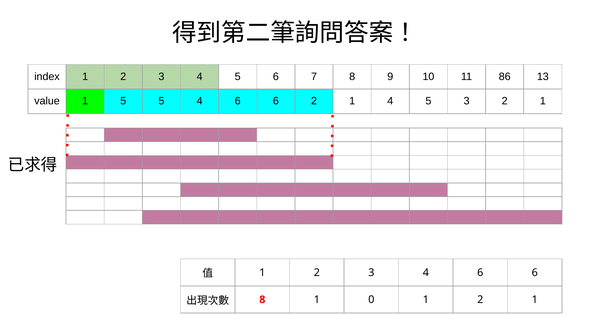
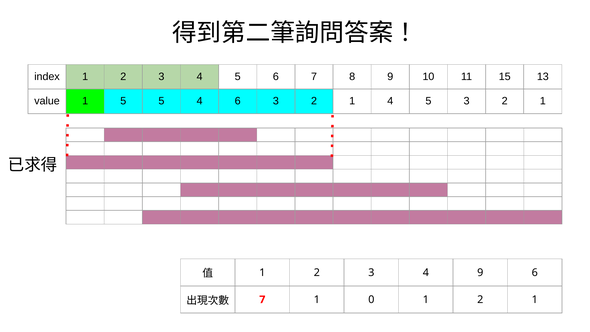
86: 86 -> 15 (505, 76)
5 4 6 6: 6 -> 3 (276, 101)
3 4 6: 6 -> 9 (480, 272)
8: 8 -> 7 (262, 299)
